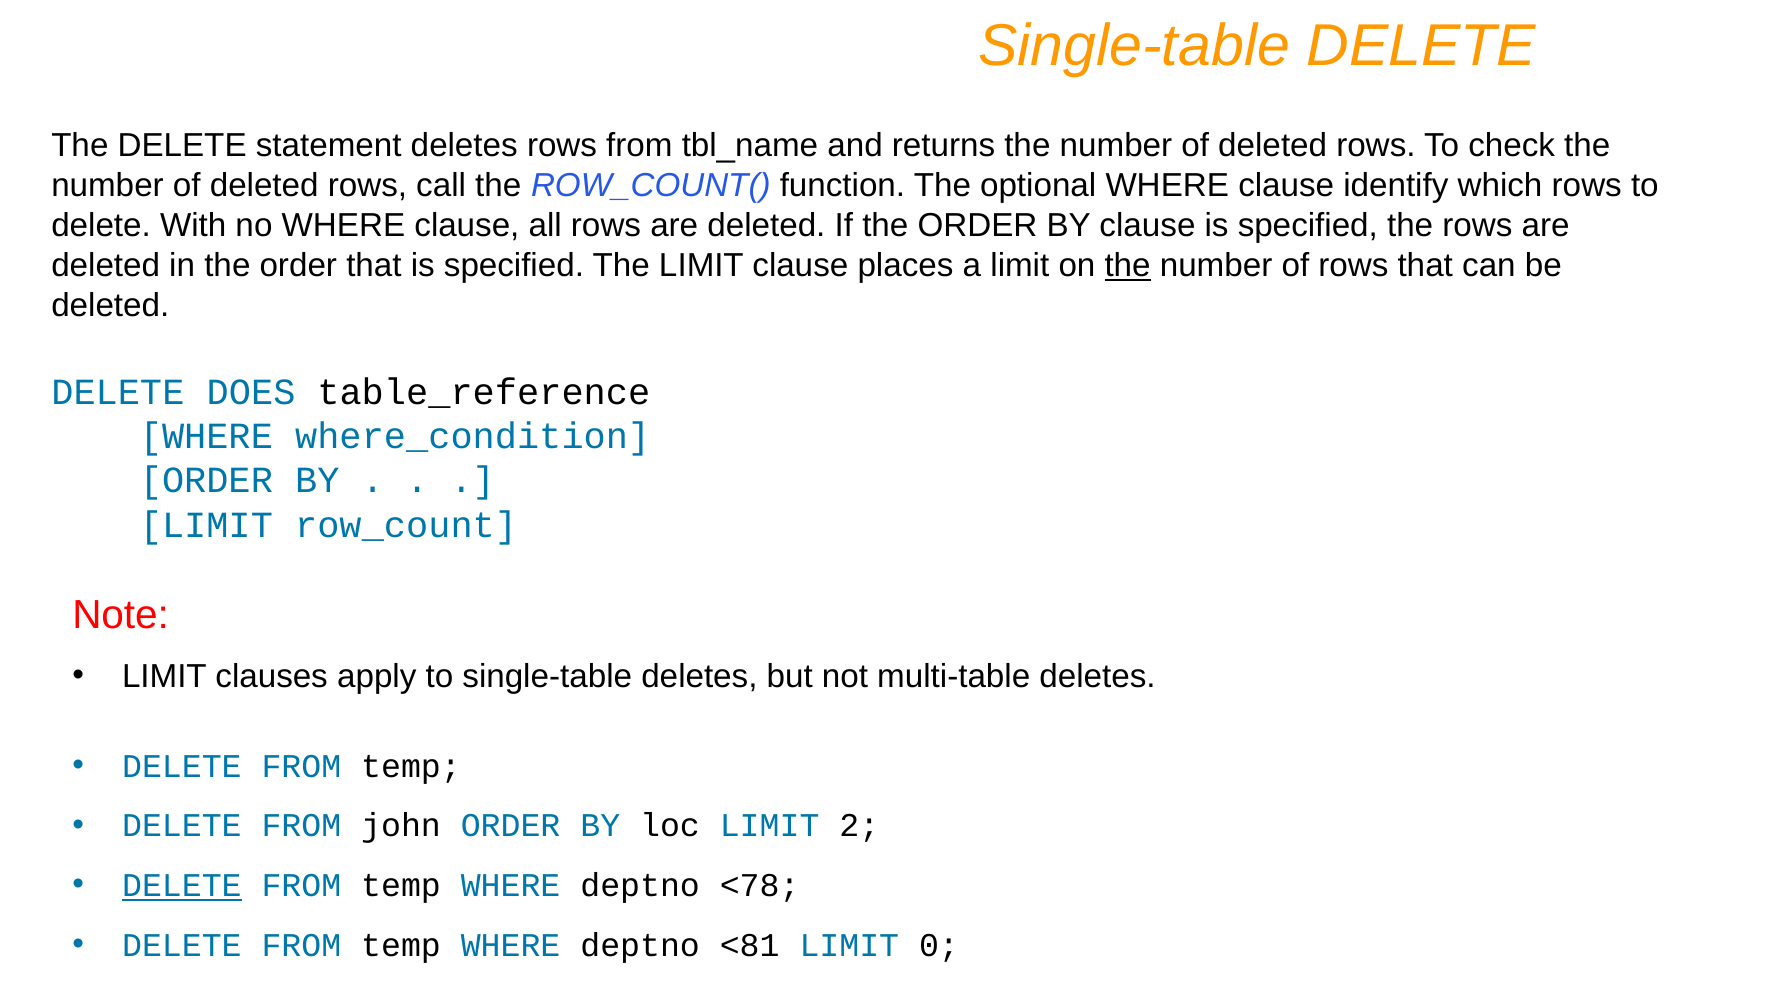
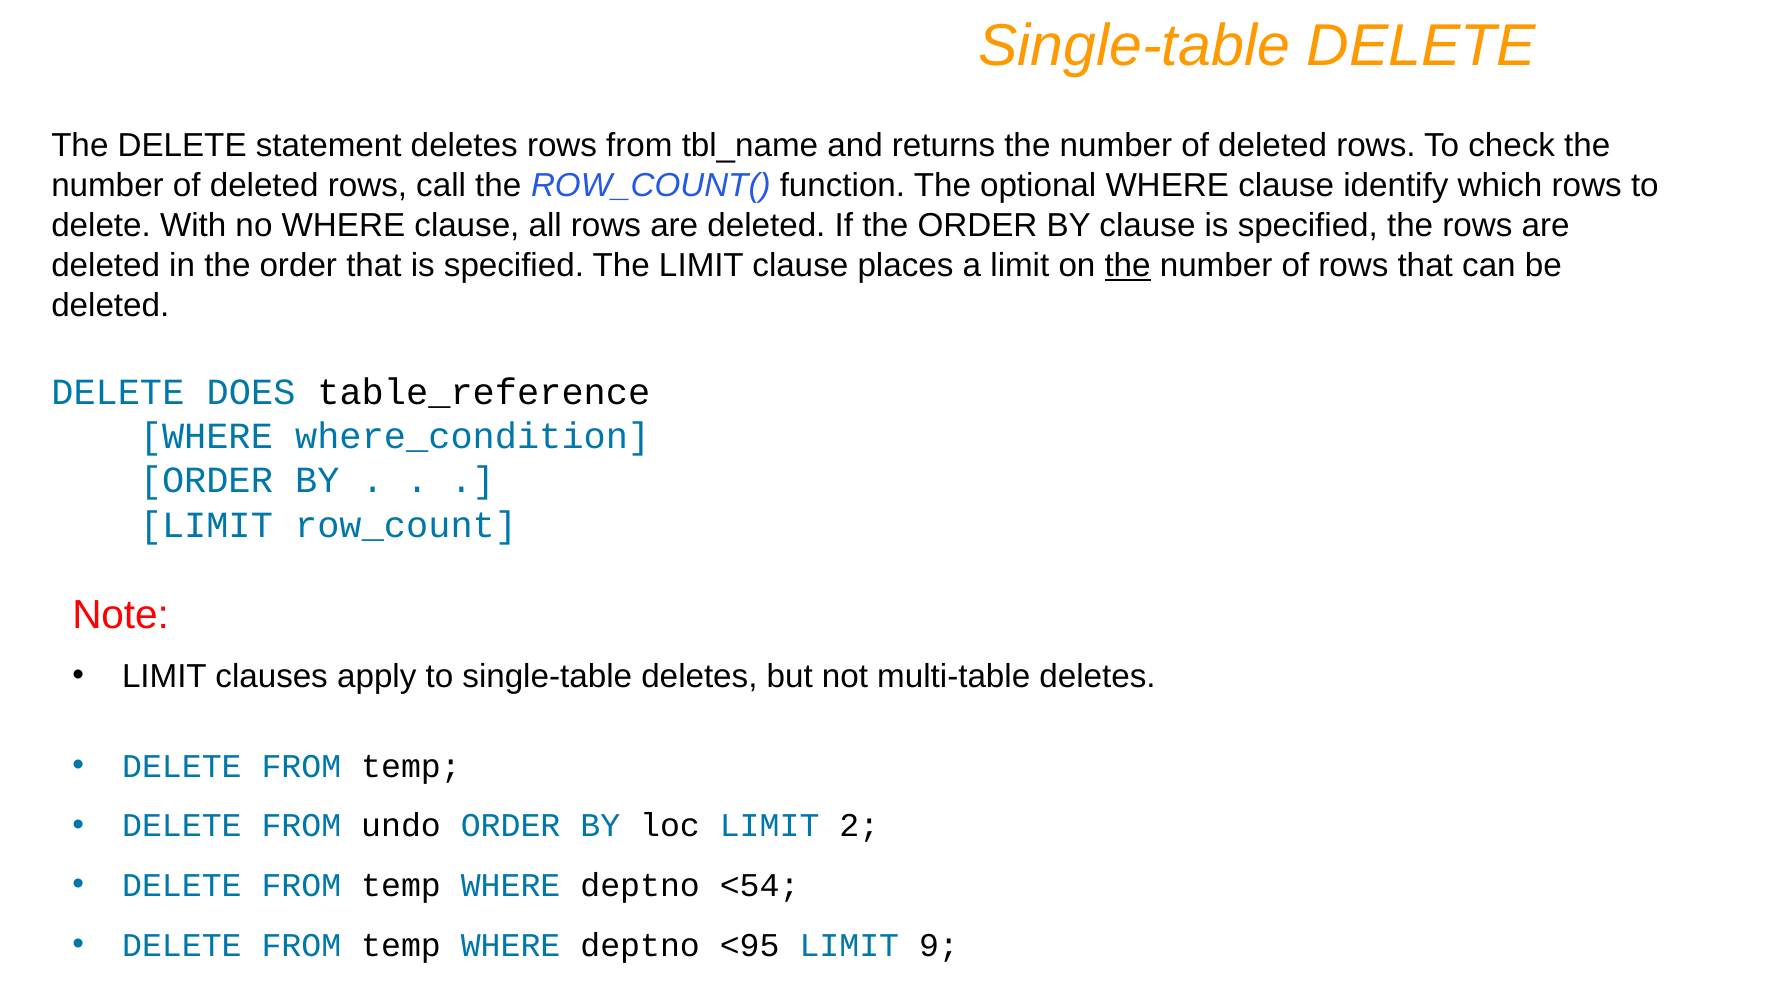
john: john -> undo (401, 826)
DELETE underline: present -> none (182, 886)
<78: <78 -> <54 (760, 886)
<81: <81 -> <95 (750, 946)
0: 0 -> 9 (939, 946)
